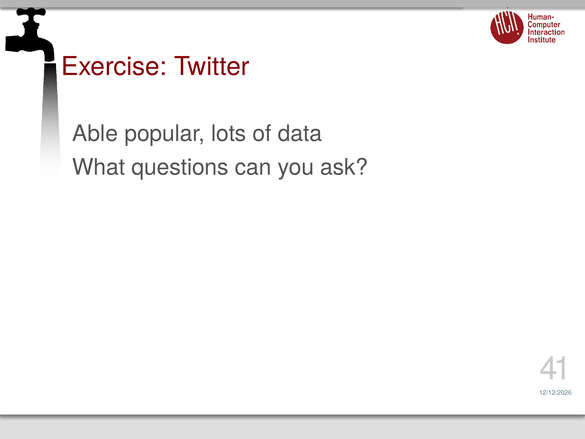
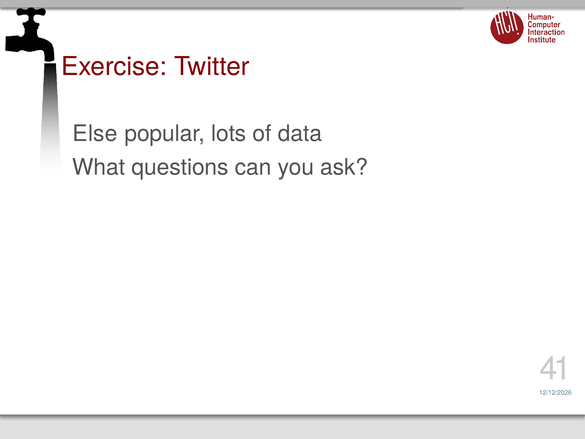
Able: Able -> Else (95, 133)
